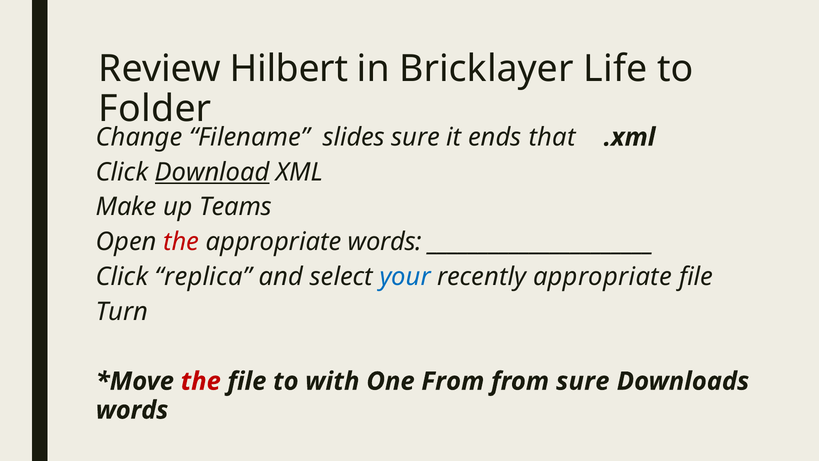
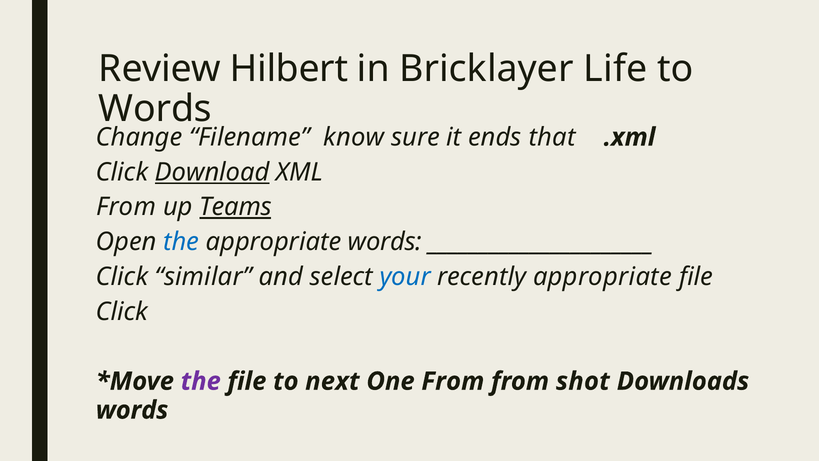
Folder: Folder -> Words (155, 109)
slides: slides -> know (354, 137)
Make: Make -> From (126, 207)
Teams underline: none -> present (235, 207)
the colour: red -> blue (181, 242)
replica: replica -> similar (203, 277)
Turn: Turn -> Click (122, 311)
the colour: red -> purple (201, 381)
with: with -> next (332, 381)
from sure: sure -> shot (583, 381)
